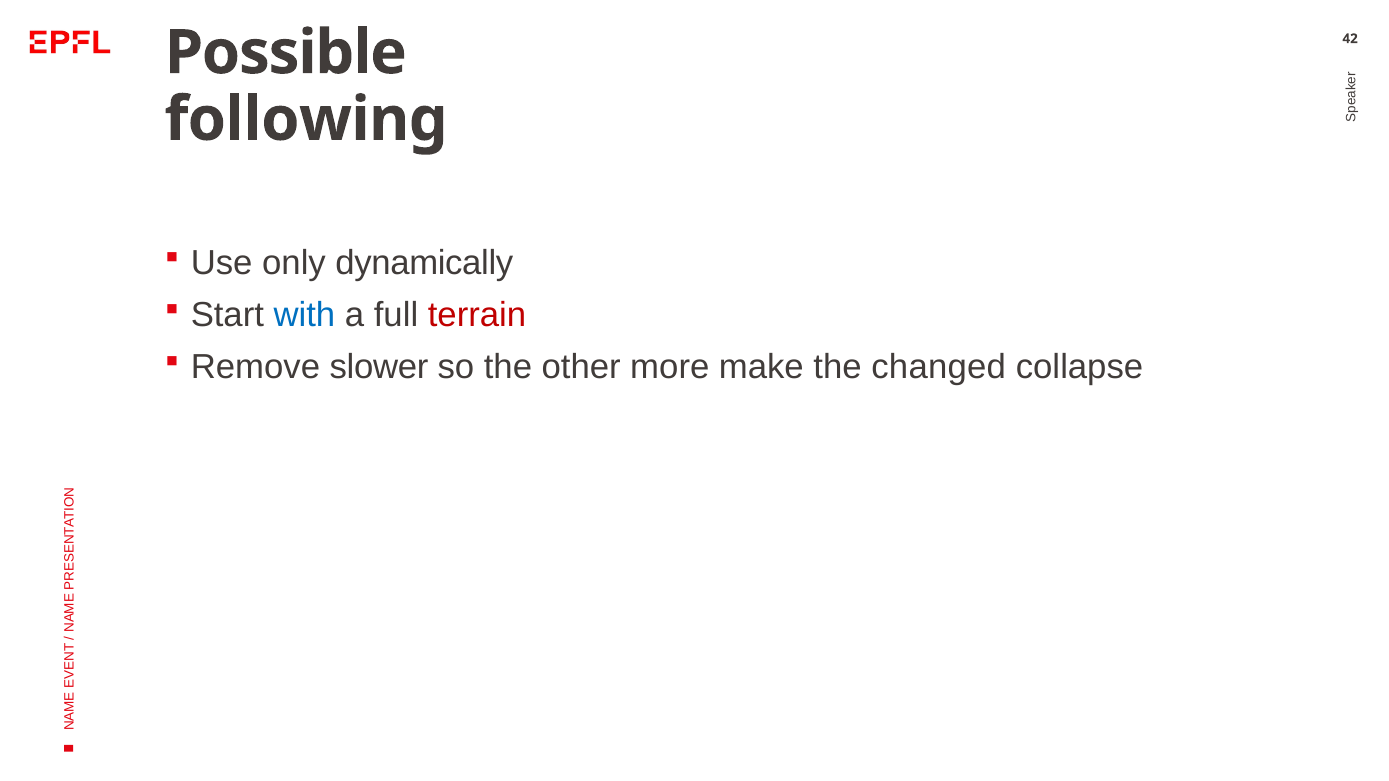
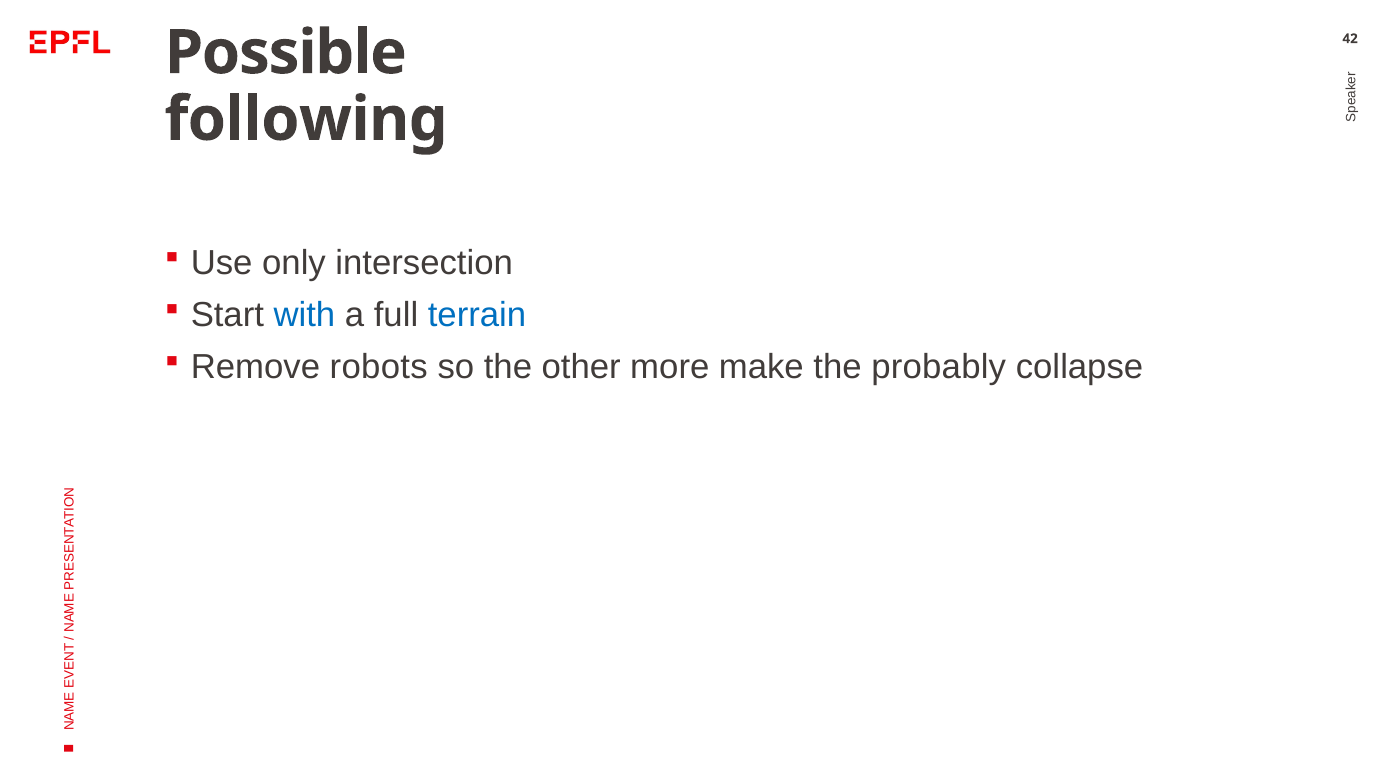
dynamically: dynamically -> intersection (424, 263)
terrain colour: red -> blue (477, 315)
slower: slower -> robots (379, 367)
changed: changed -> probably (939, 367)
